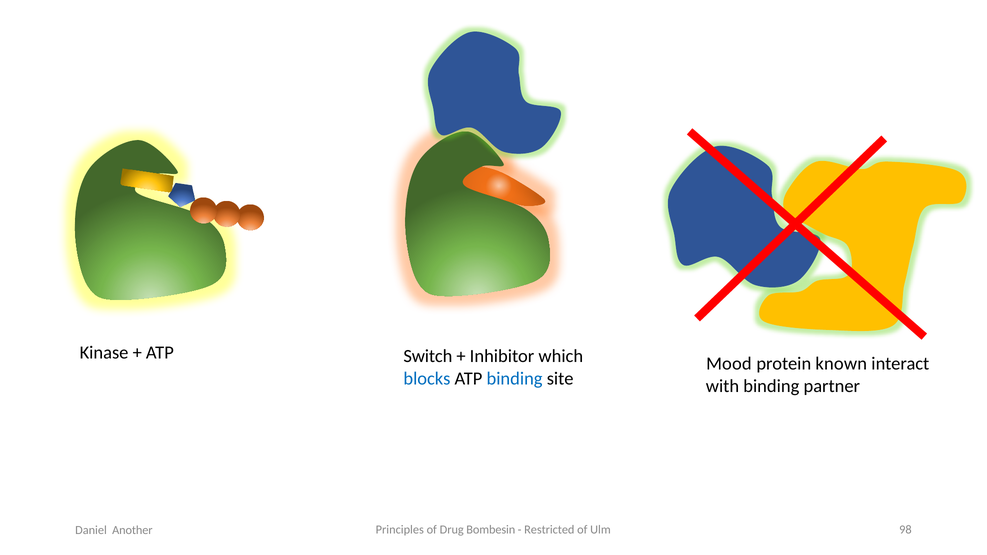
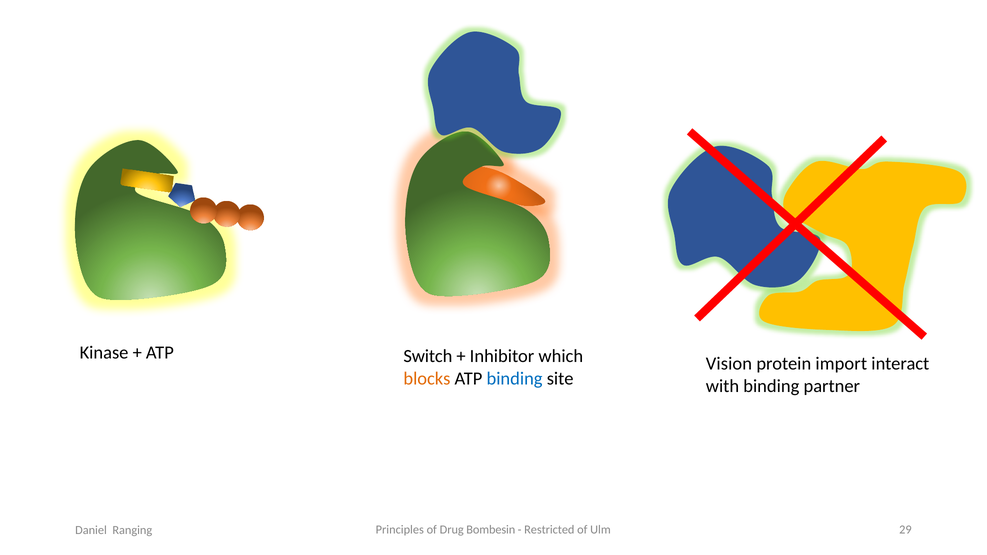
Mood: Mood -> Vision (729, 364)
known: known -> import (841, 364)
blocks colour: blue -> orange (427, 379)
98: 98 -> 29 (905, 530)
Another: Another -> Ranging (132, 530)
